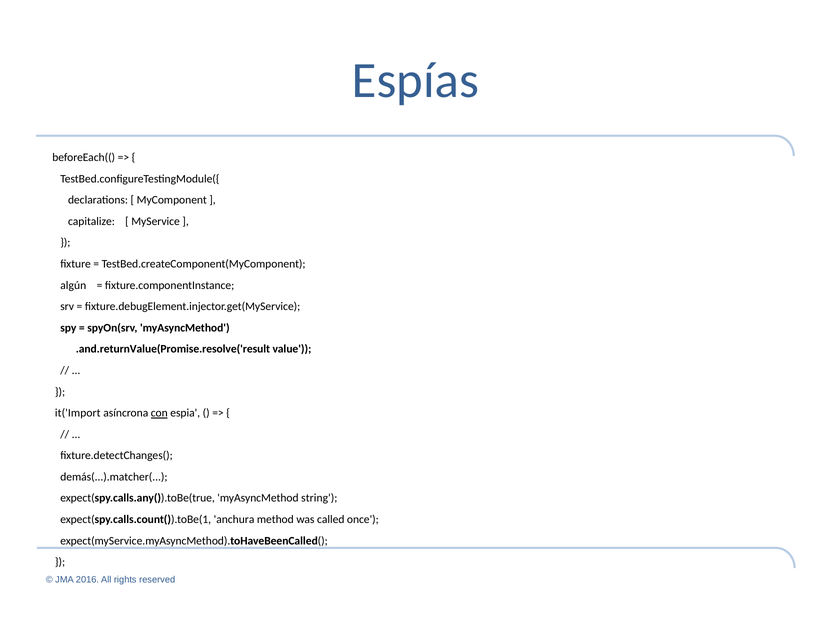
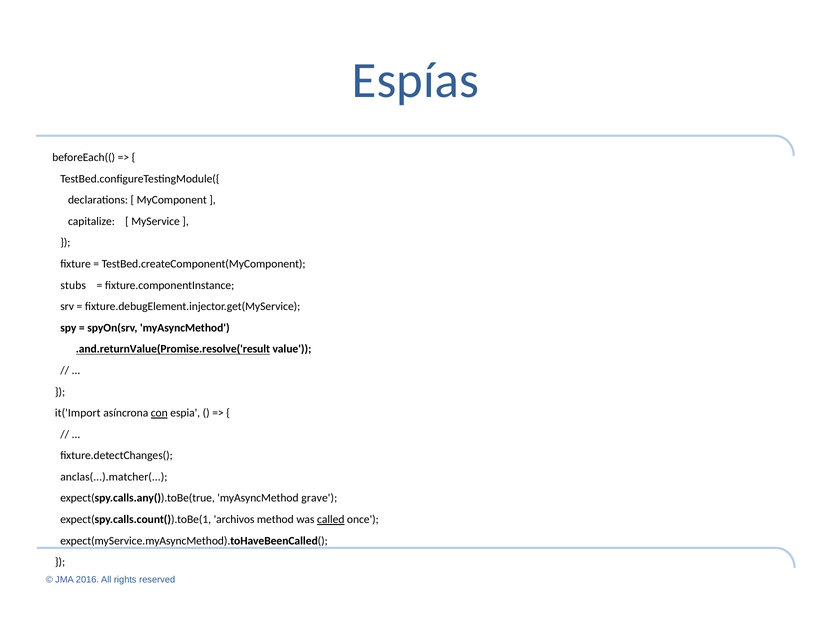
algún: algún -> stubs (73, 285)
.and.returnValue(Promise.resolve('result underline: none -> present (173, 349)
demás(...).matcher(: demás(...).matcher( -> anclas(...).matcher( (114, 476)
string: string -> grave (319, 498)
anchura: anchura -> archivos (234, 519)
called underline: none -> present (331, 519)
